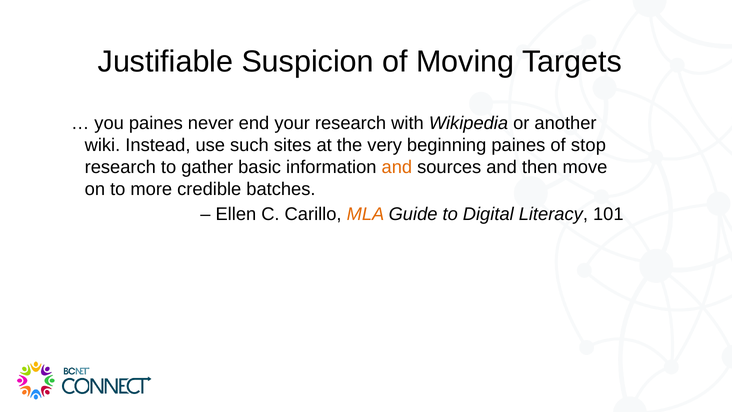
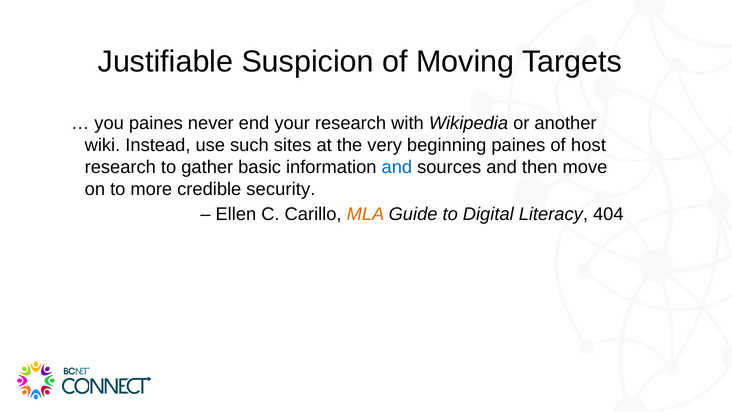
stop: stop -> host (588, 145)
and colour: orange -> blue (397, 167)
batches: batches -> security (281, 189)
101: 101 -> 404 (608, 214)
